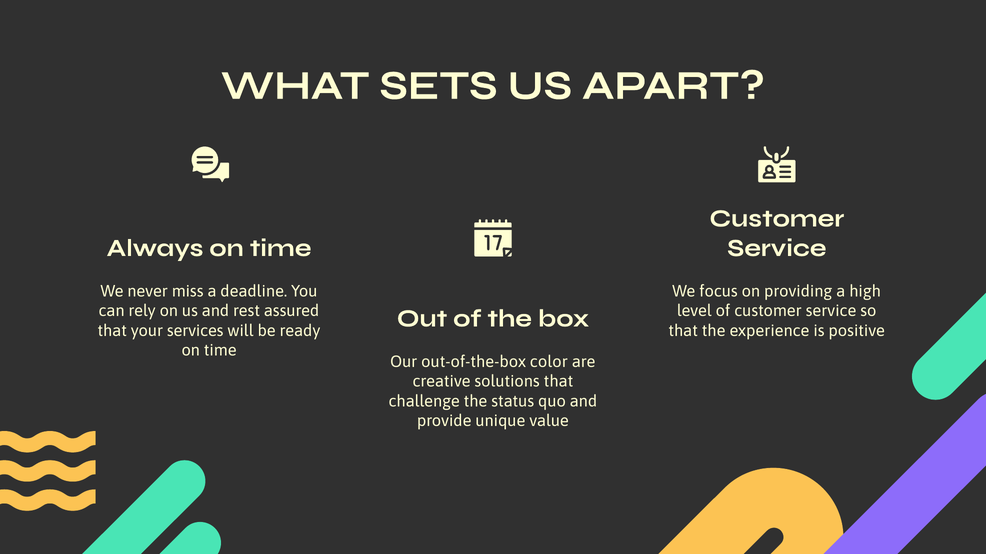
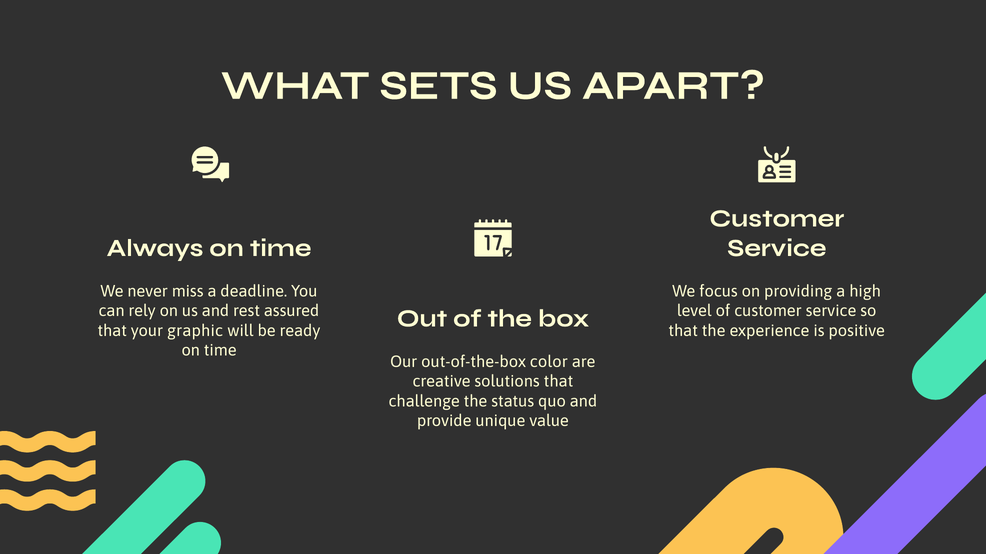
services: services -> graphic (195, 331)
